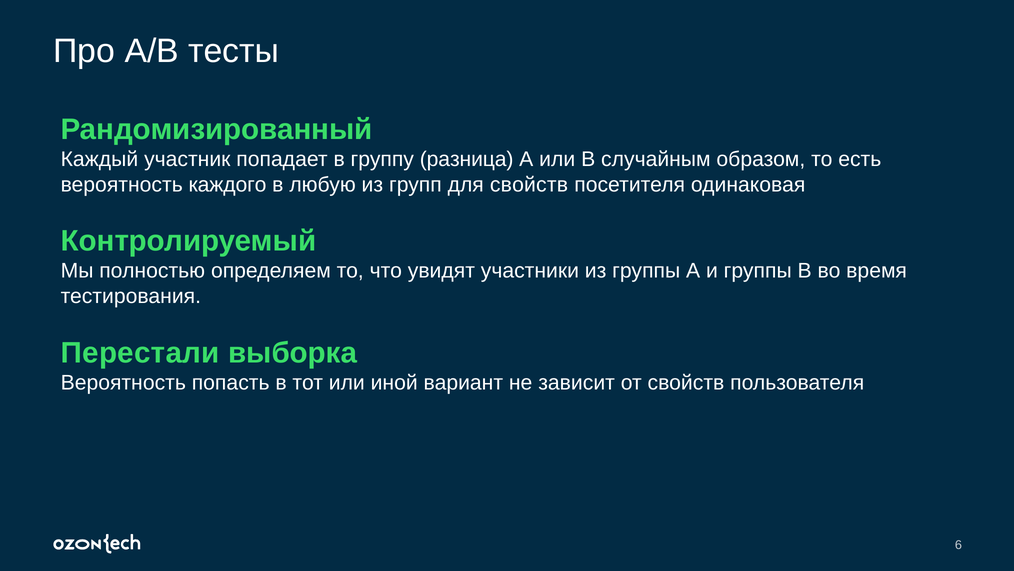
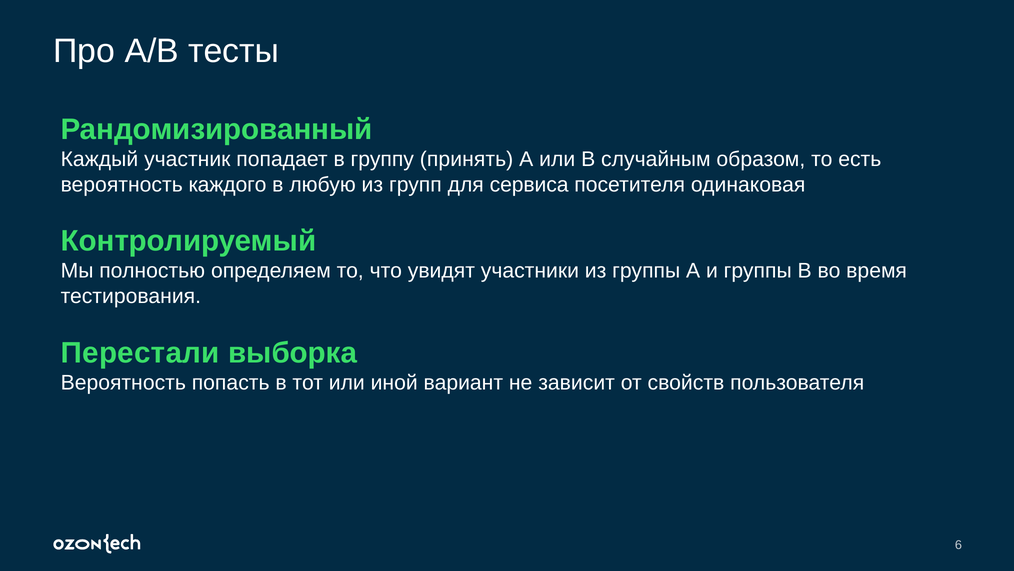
разница: разница -> принять (467, 159)
для свойств: свойств -> сервиса (529, 184)
